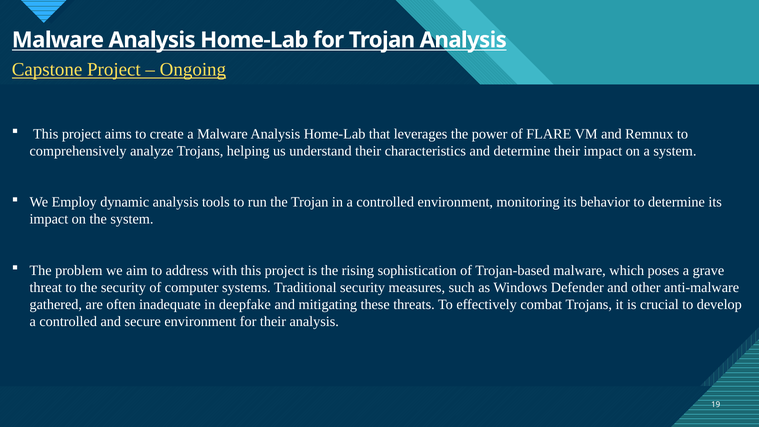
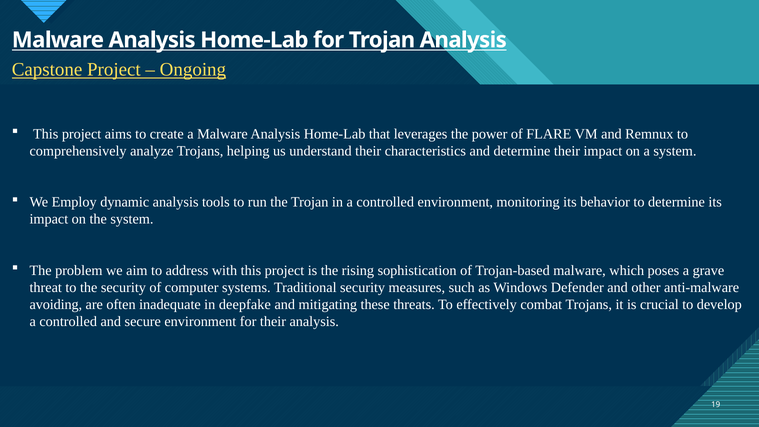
gathered: gathered -> avoiding (56, 305)
